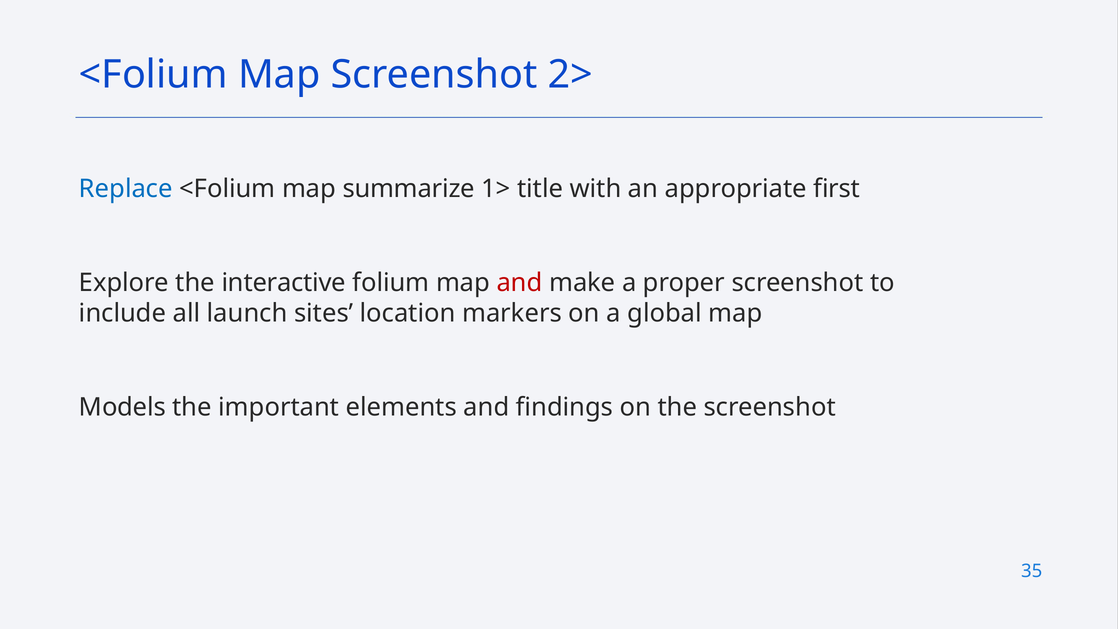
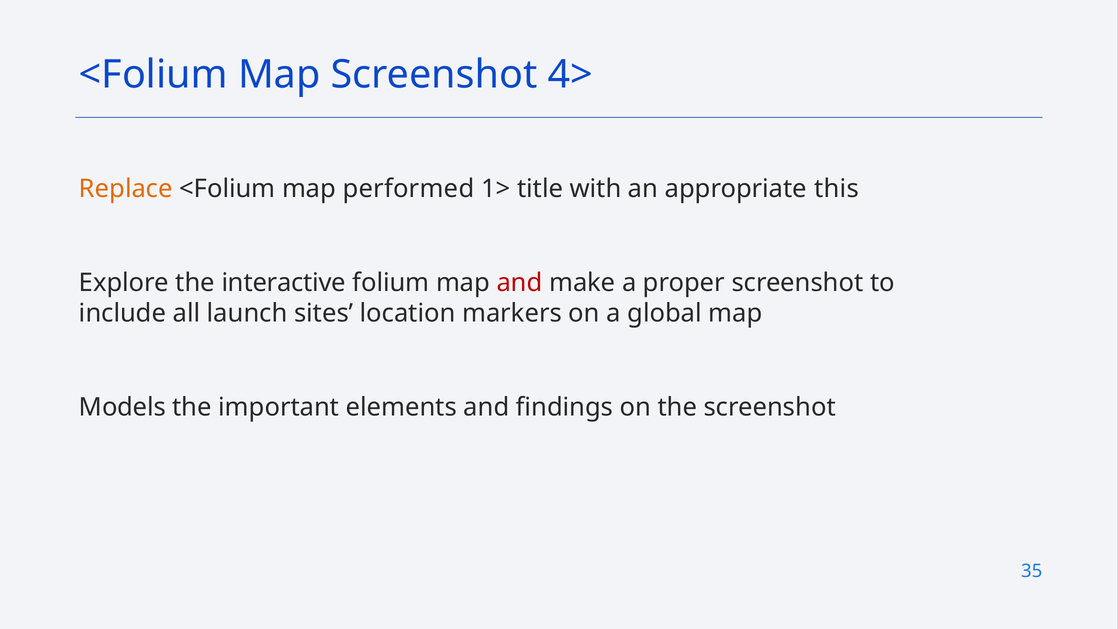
2>: 2> -> 4> (570, 75)
Replace colour: blue -> orange (126, 189)
summarize: summarize -> performed (408, 189)
first: first -> this (836, 189)
